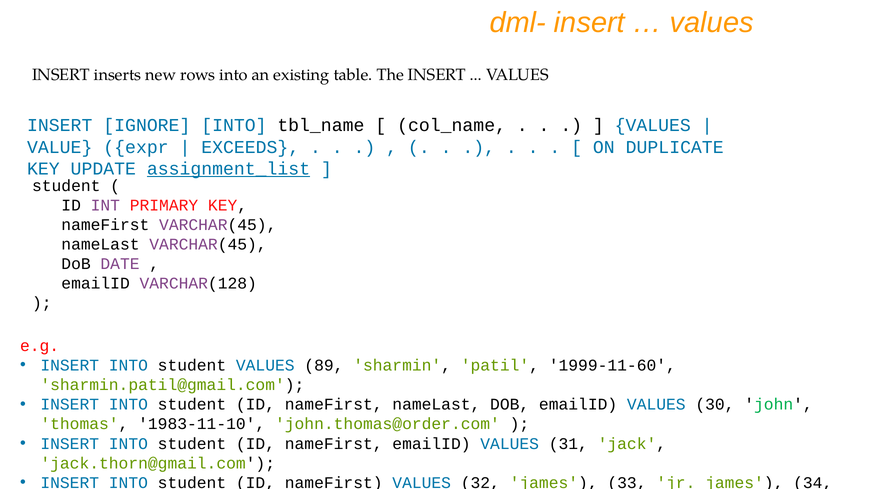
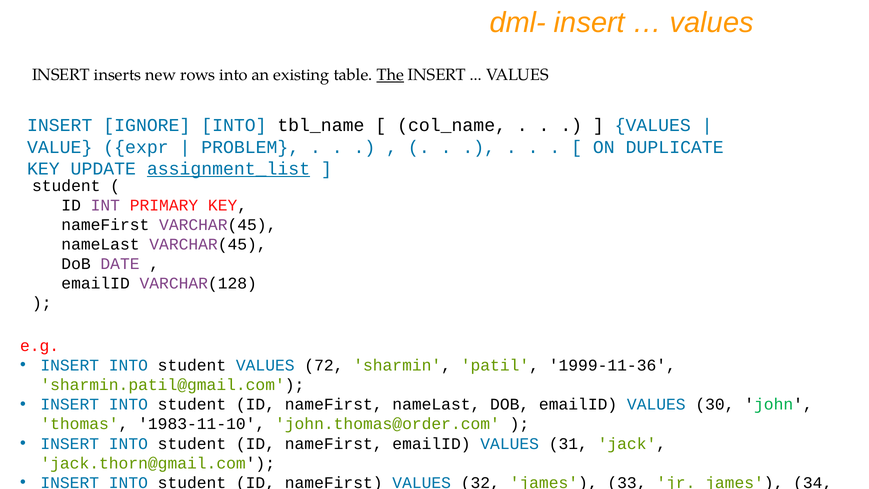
The underline: none -> present (390, 75)
EXCEEDS: EXCEEDS -> PROBLEM (250, 147)
89: 89 -> 72 (324, 365)
1999-11-60: 1999-11-60 -> 1999-11-36 (612, 365)
